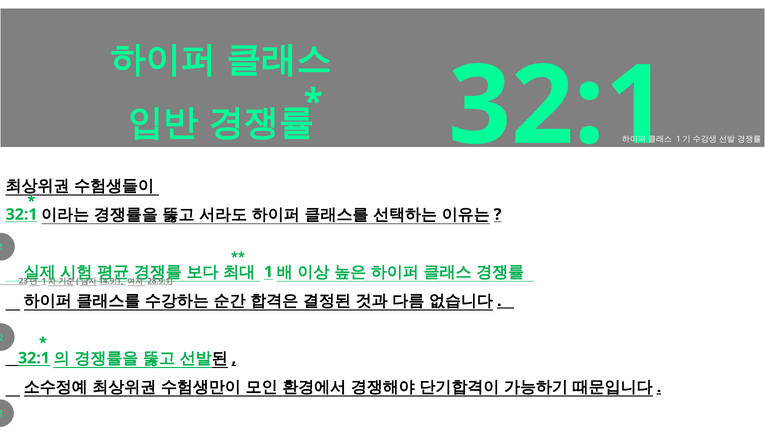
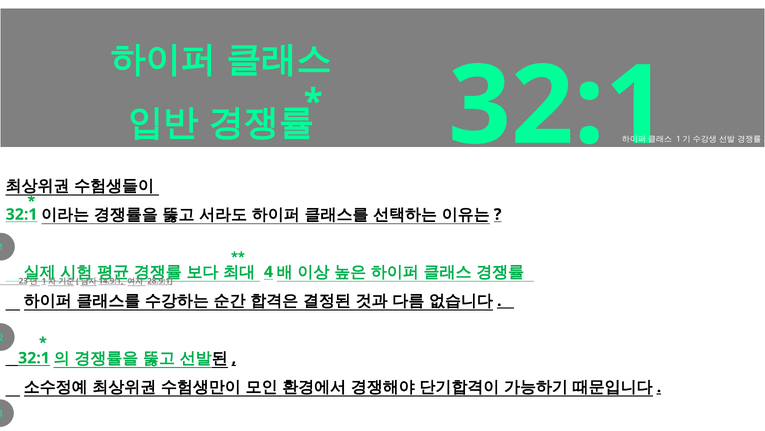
1: 1 -> 4 (268, 271)
